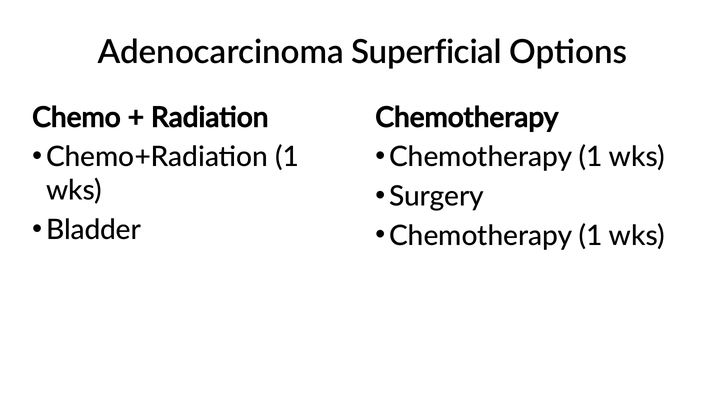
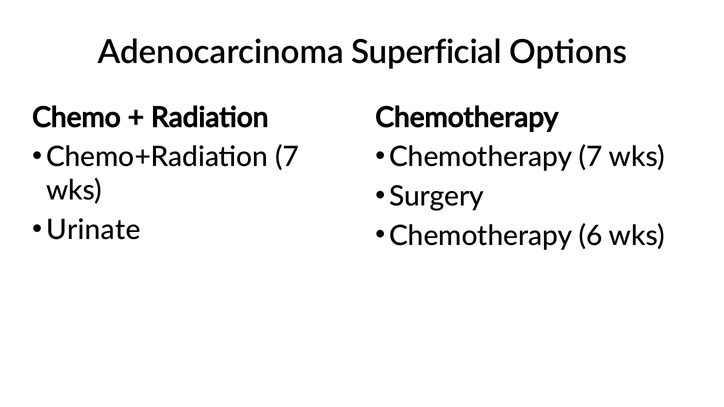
Chemo+Radiation 1: 1 -> 7 (287, 157)
1: 1 -> 7 (591, 157)
Bladder: Bladder -> Urinate (93, 230)
1: 1 -> 6 (591, 236)
